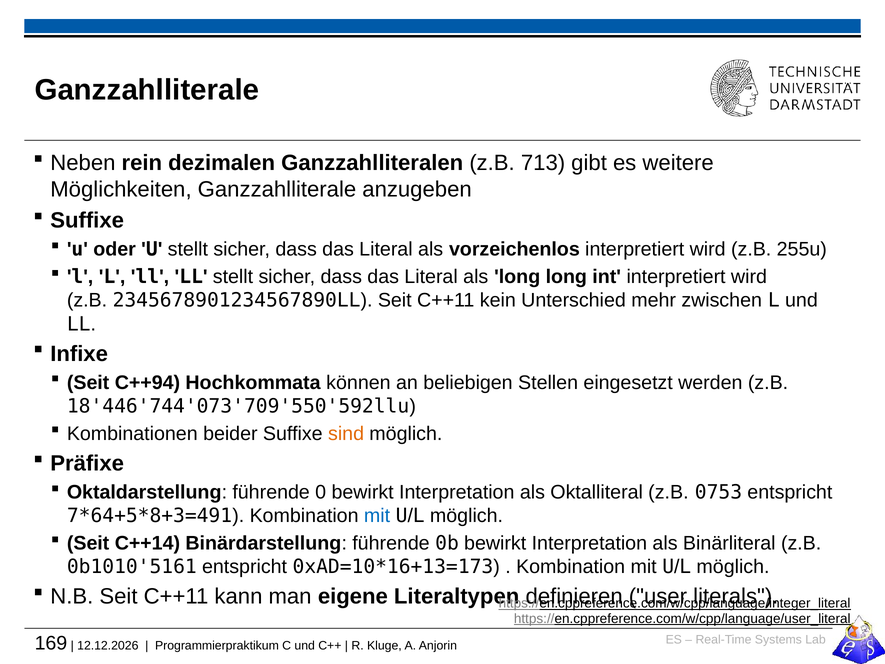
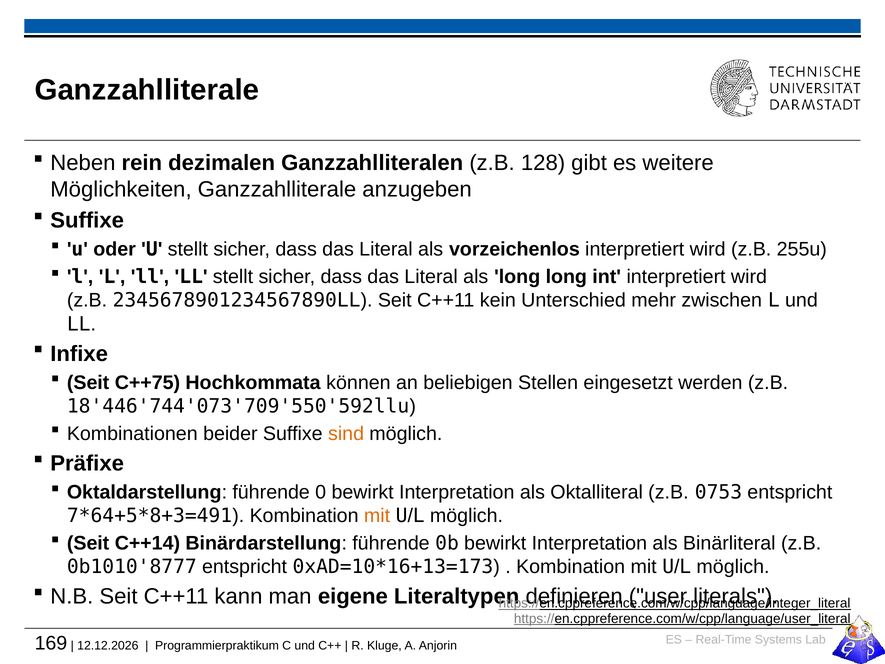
713: 713 -> 128 (543, 163)
C++94: C++94 -> C++75 (147, 382)
mit colour: blue -> orange (377, 516)
0b1010'5161: 0b1010'5161 -> 0b1010'8777 (132, 567)
